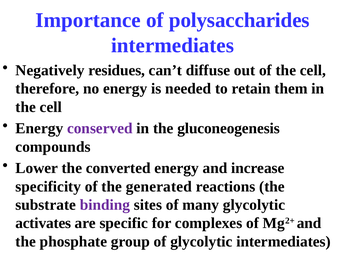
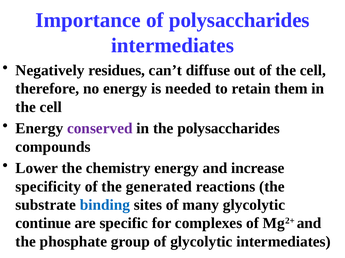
the gluconeogenesis: gluconeogenesis -> polysaccharides (229, 129)
converted: converted -> chemistry (118, 169)
binding colour: purple -> blue (105, 205)
activates: activates -> continue (43, 224)
